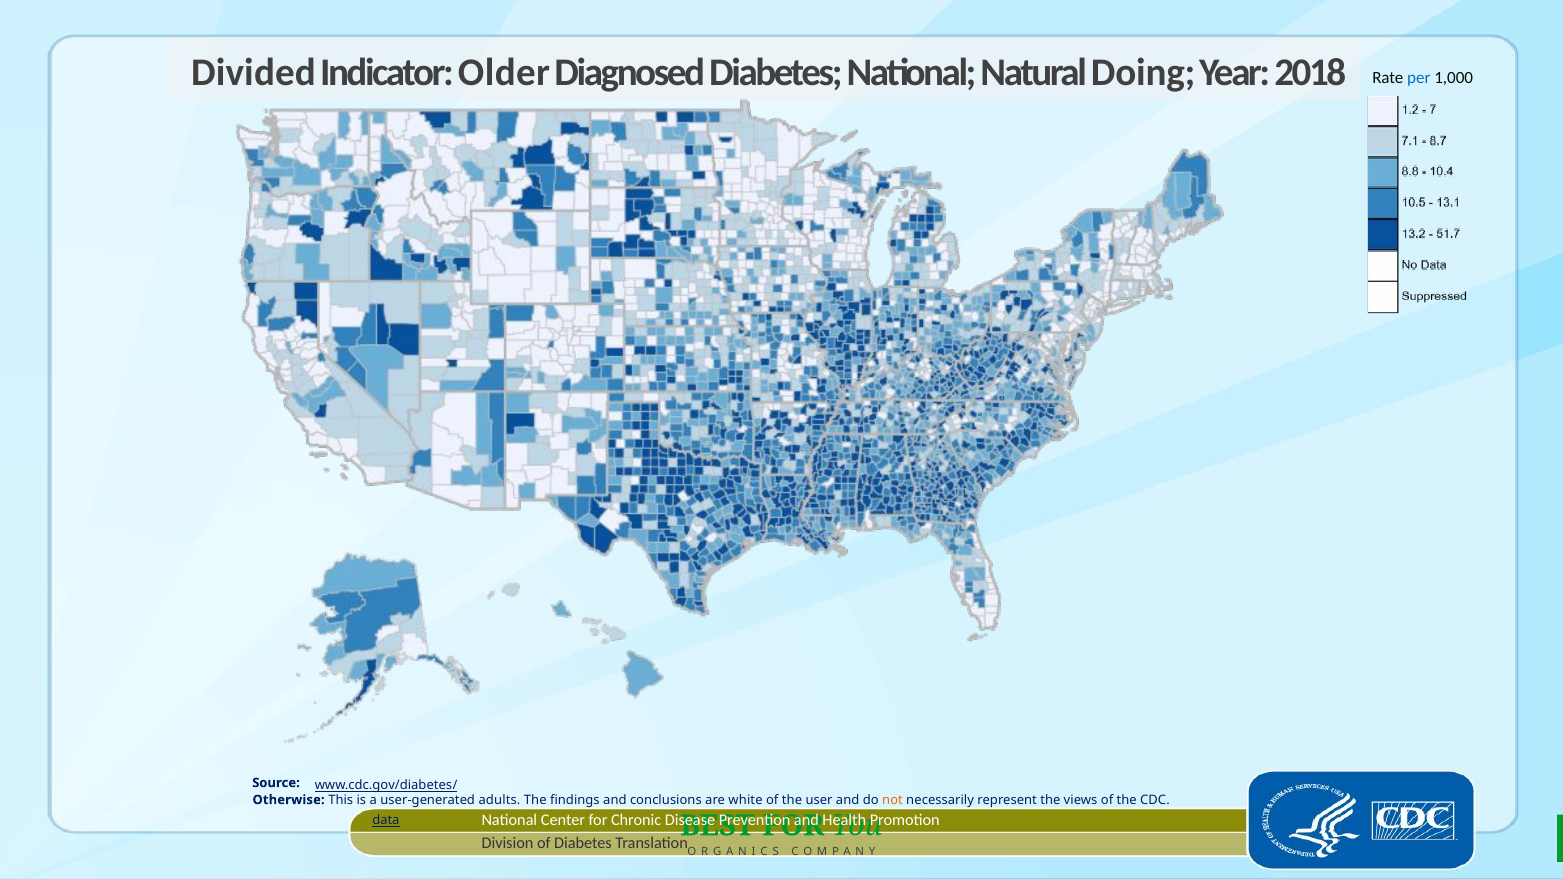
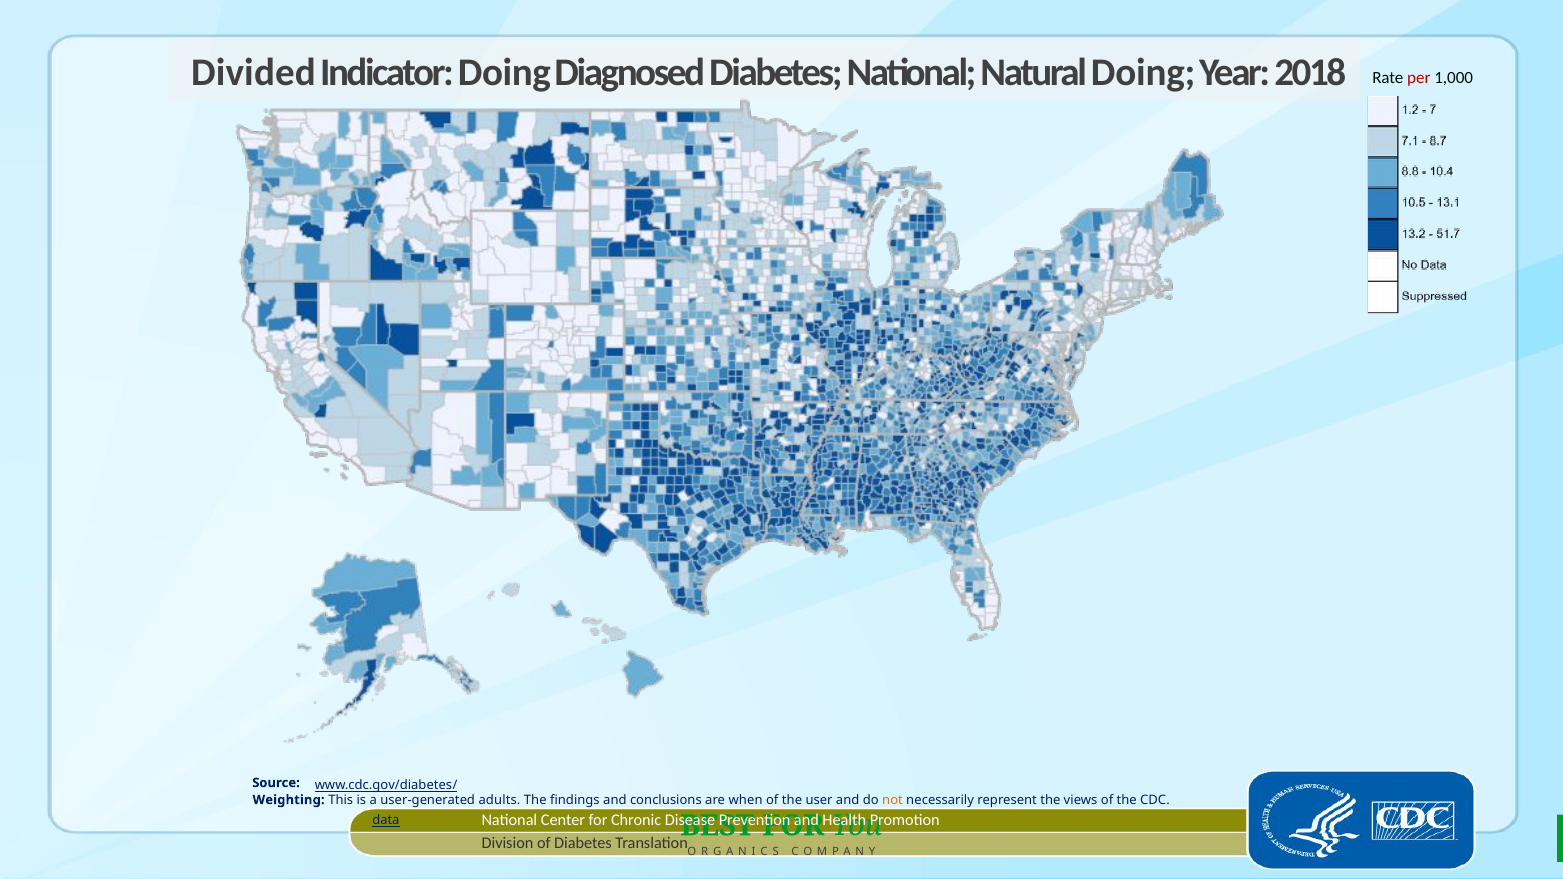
Indicator Older: Older -> Doing (504, 73)
per colour: blue -> red (1419, 77)
Otherwise: Otherwise -> Weighting (289, 800)
white: white -> when (746, 800)
